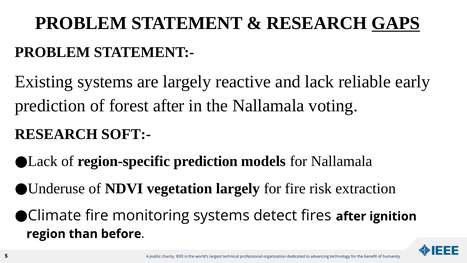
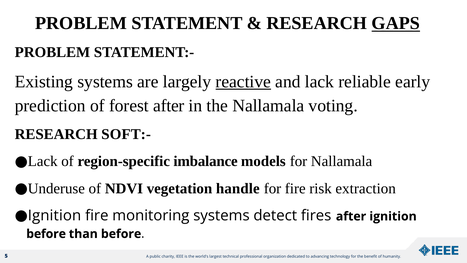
reactive underline: none -> present (243, 82)
region-specific prediction: prediction -> imbalance (206, 161)
vegetation largely: largely -> handle (238, 188)
Climate: Climate -> Ignition (55, 215)
region: region -> before (46, 234)
